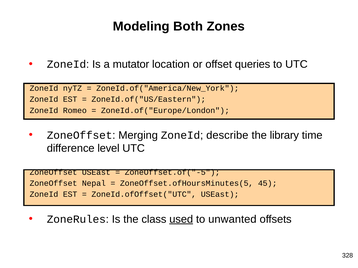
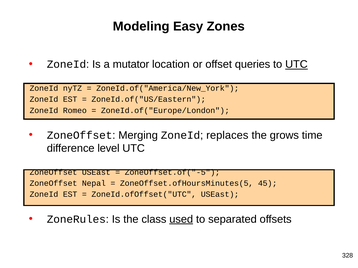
Both: Both -> Easy (188, 26)
UTC underline: none -> present (296, 65)
describe: describe -> replaces (227, 135)
library: library -> grows (284, 135)
unwanted: unwanted -> separated (232, 220)
